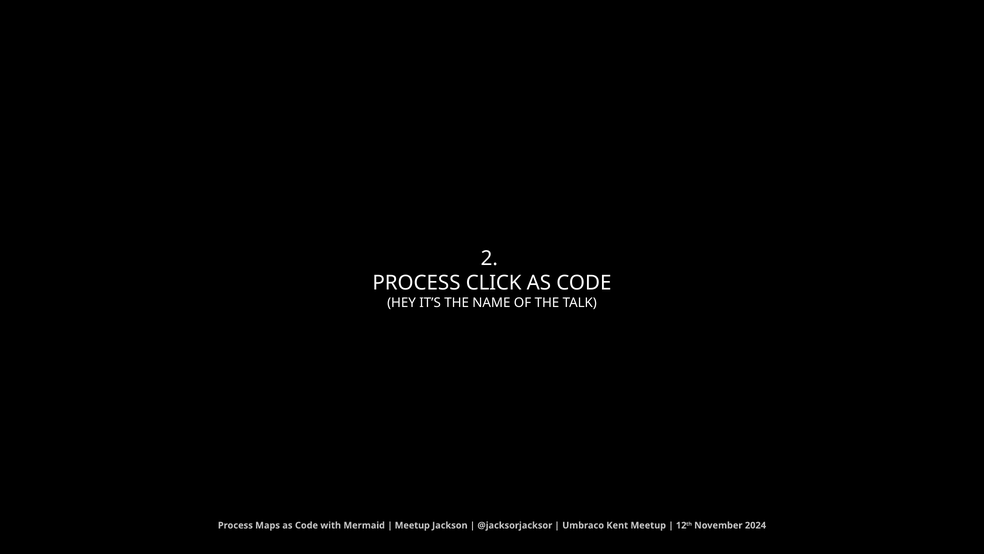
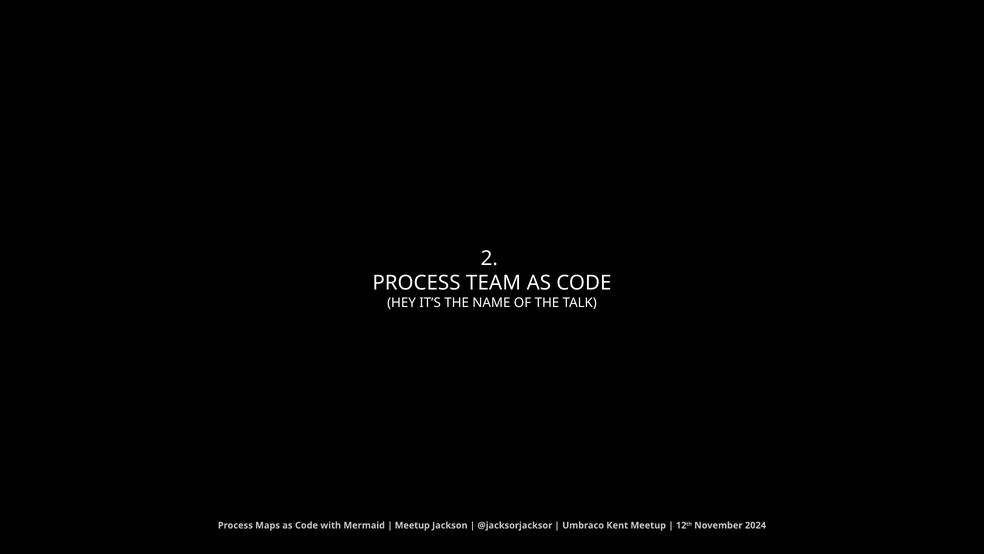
CLICK: CLICK -> TEAM (493, 283)
